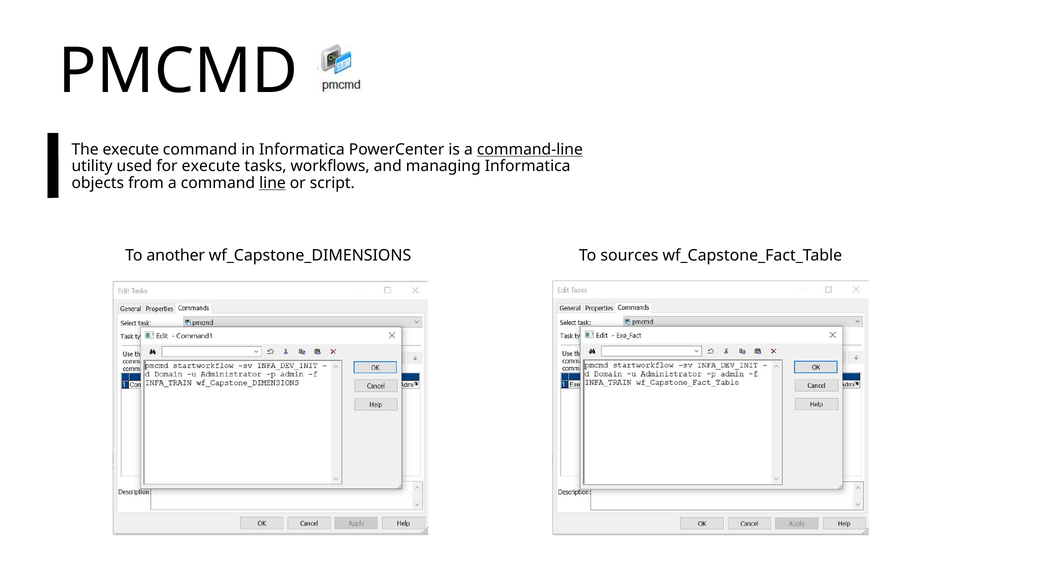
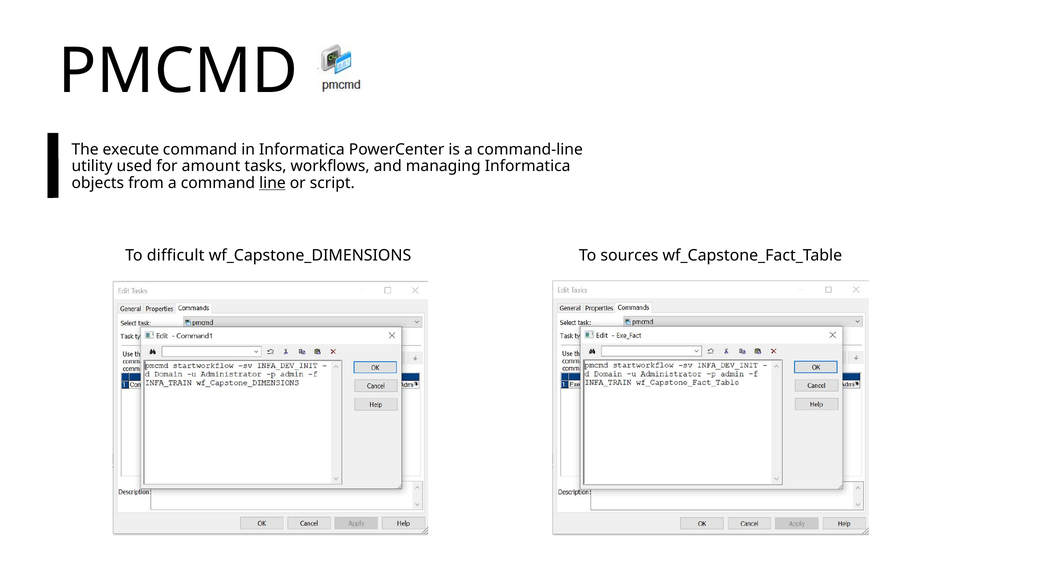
command-line underline: present -> none (530, 149)
for execute: execute -> amount (211, 166)
another: another -> difficult (176, 255)
